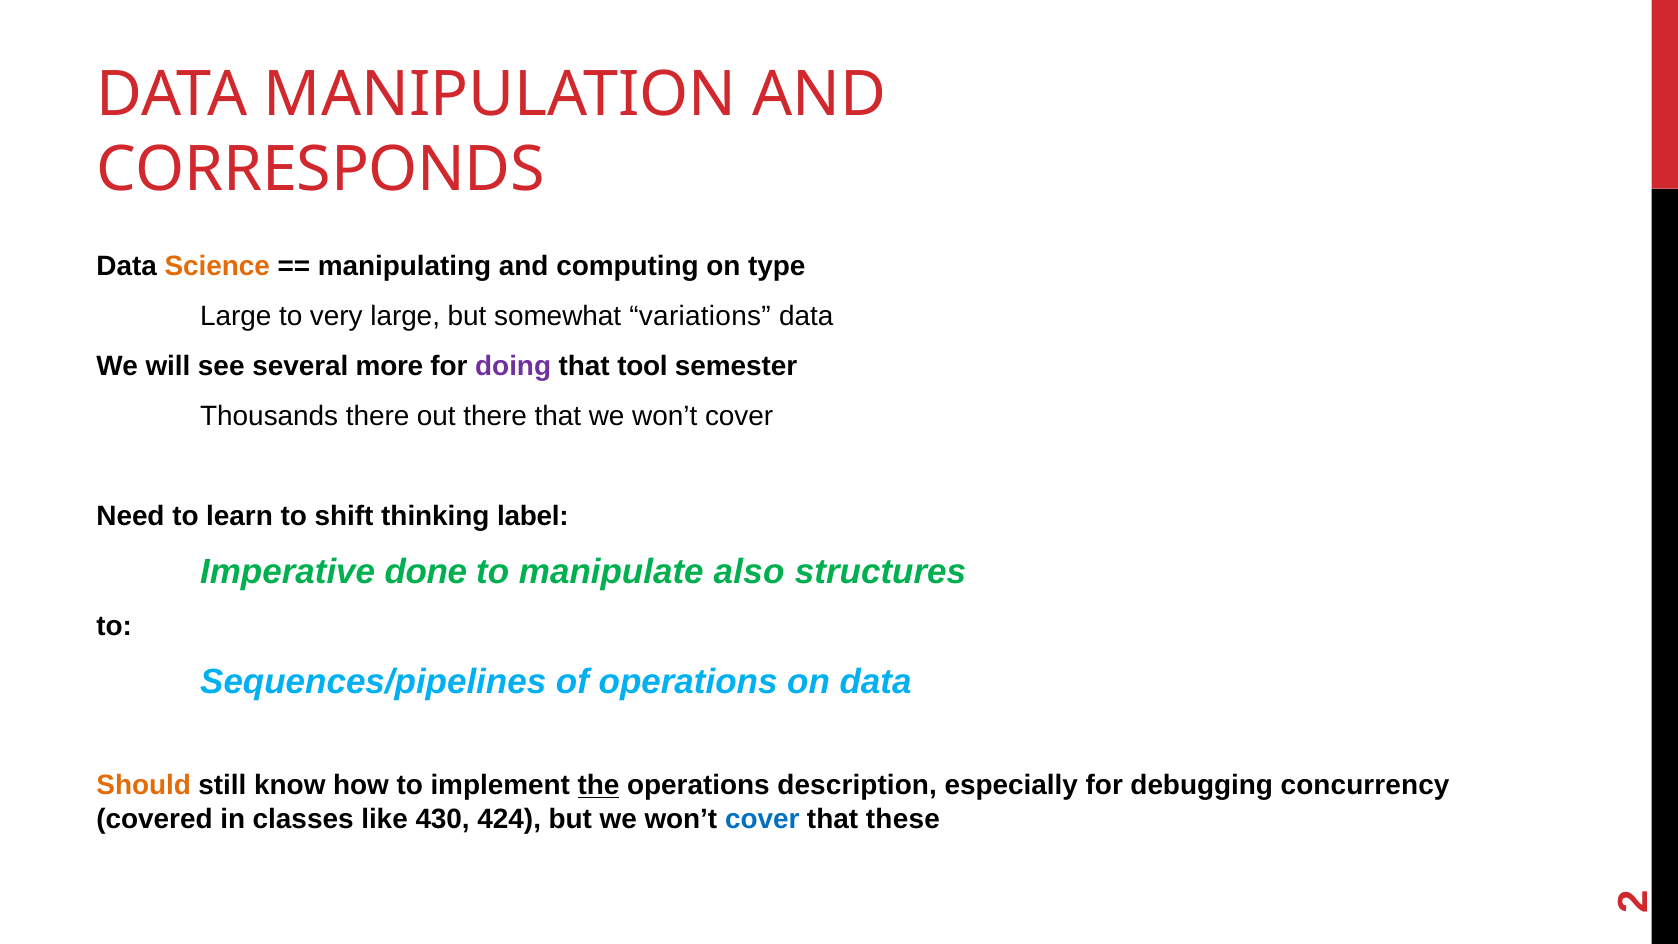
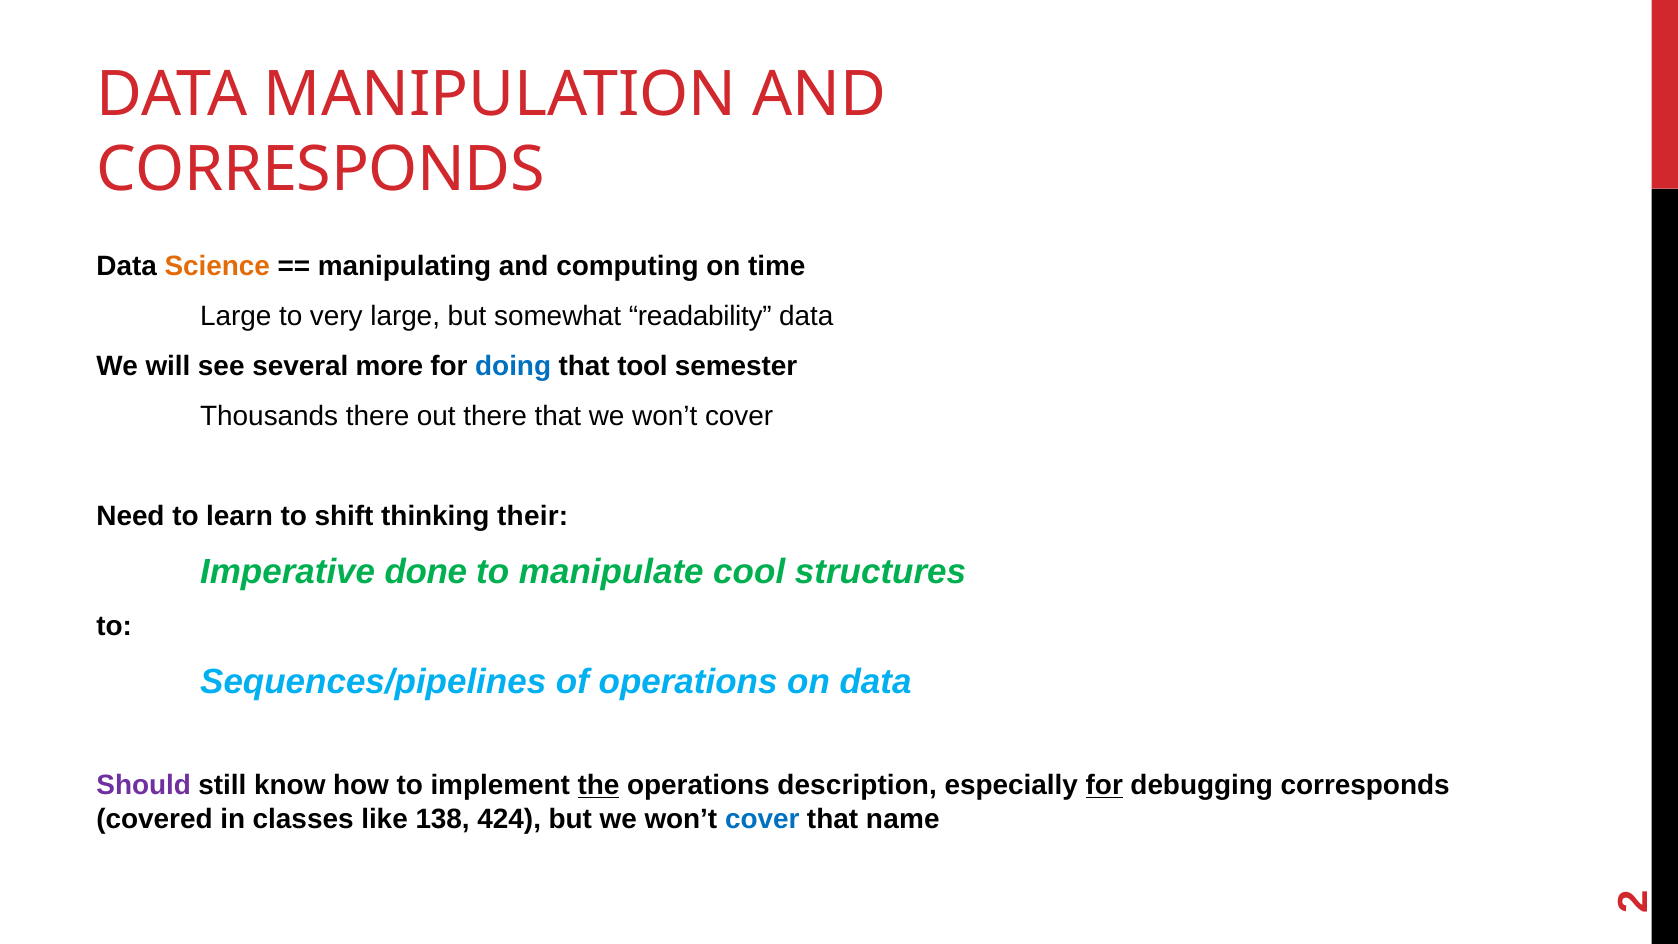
type: type -> time (777, 266)
variations: variations -> readability (700, 316)
doing colour: purple -> blue (513, 366)
label: label -> their (533, 516)
also: also -> cool (749, 572)
Should colour: orange -> purple (144, 785)
for underline: none -> present (1104, 785)
debugging concurrency: concurrency -> corresponds (1365, 785)
430: 430 -> 138 (443, 819)
these: these -> name (903, 819)
